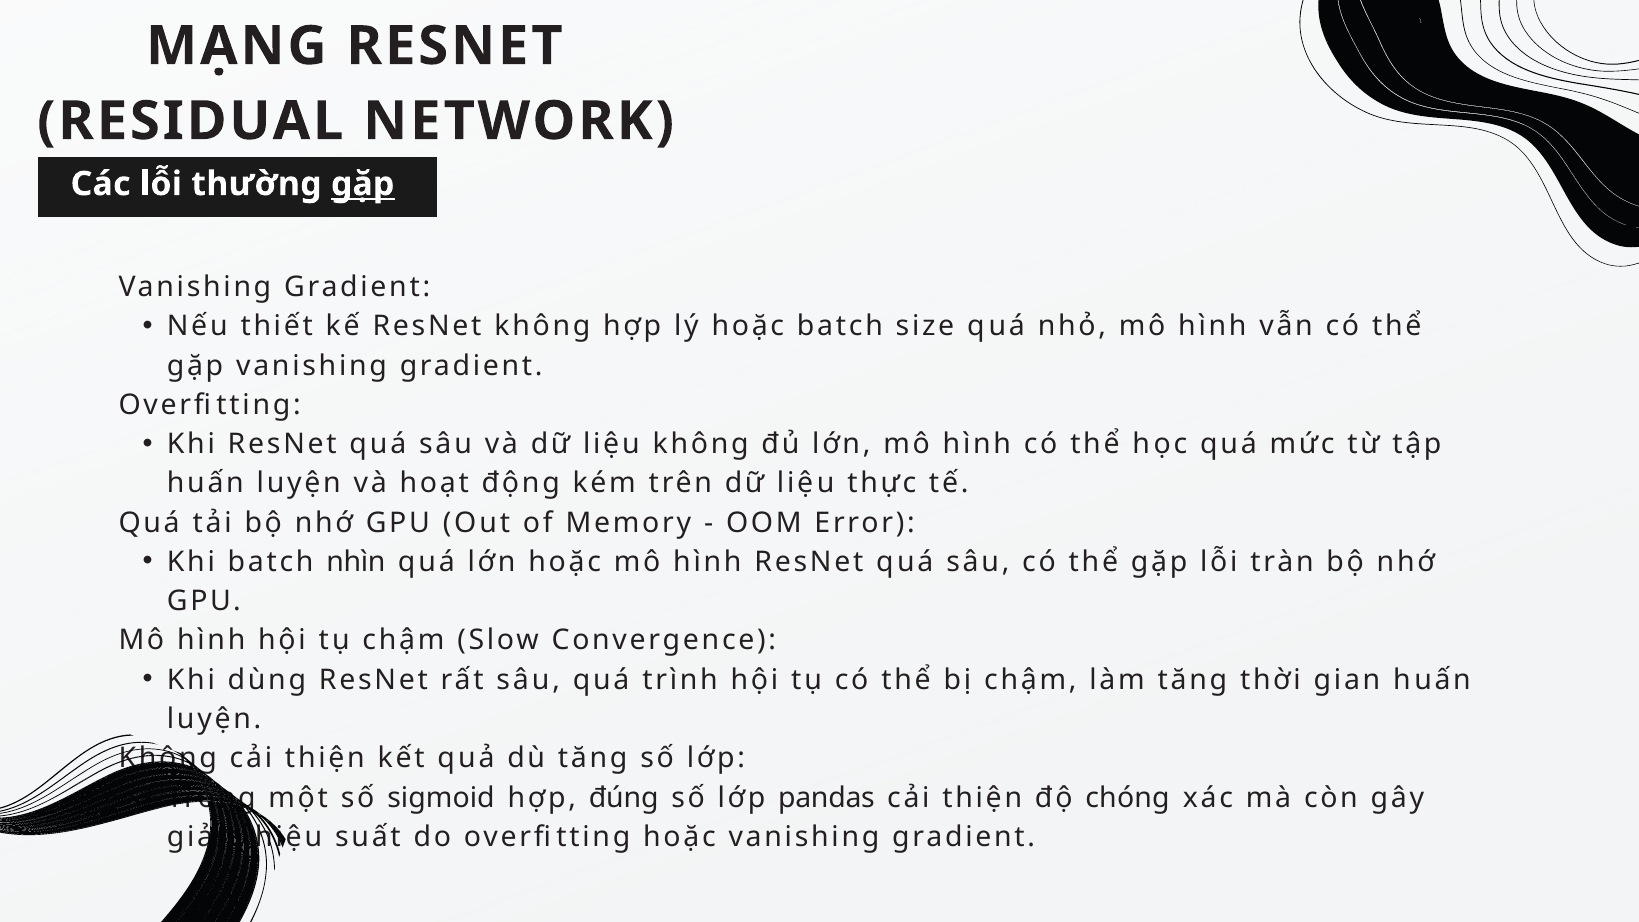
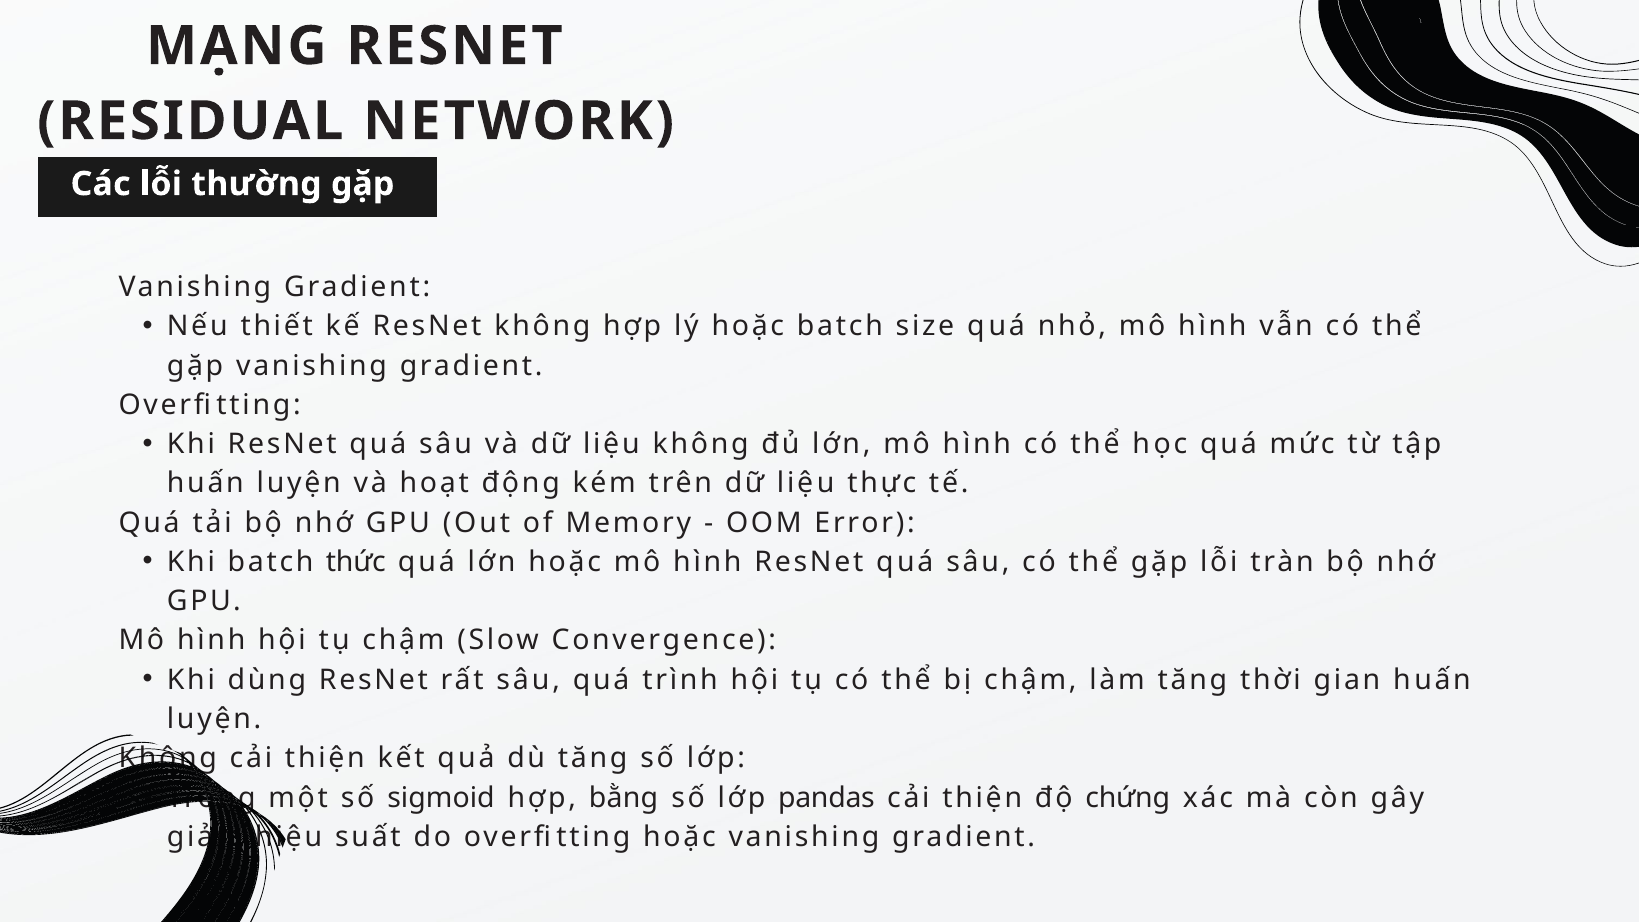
gặp underline: present -> none (363, 184)
nhìn: nhìn -> thức (356, 562)
đúng: đúng -> bằng (623, 798)
chóng: chóng -> chứng (1128, 798)
